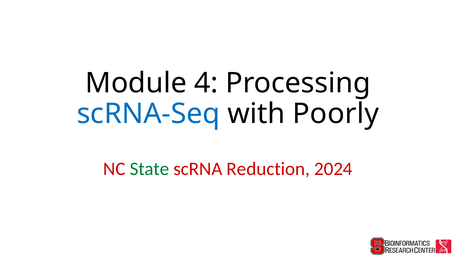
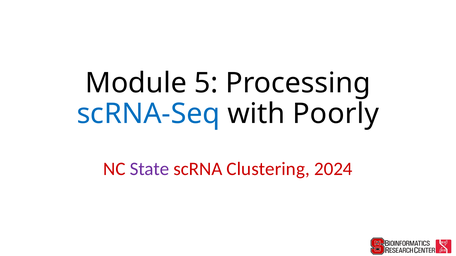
4: 4 -> 5 (206, 83)
State colour: green -> purple (150, 169)
Reduction: Reduction -> Clustering (268, 169)
